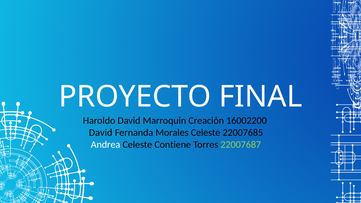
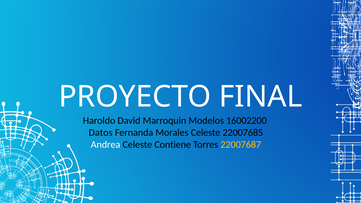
Creación: Creación -> Modelos (206, 120)
David: David -> Datos (101, 133)
22007687 colour: light green -> yellow (241, 145)
